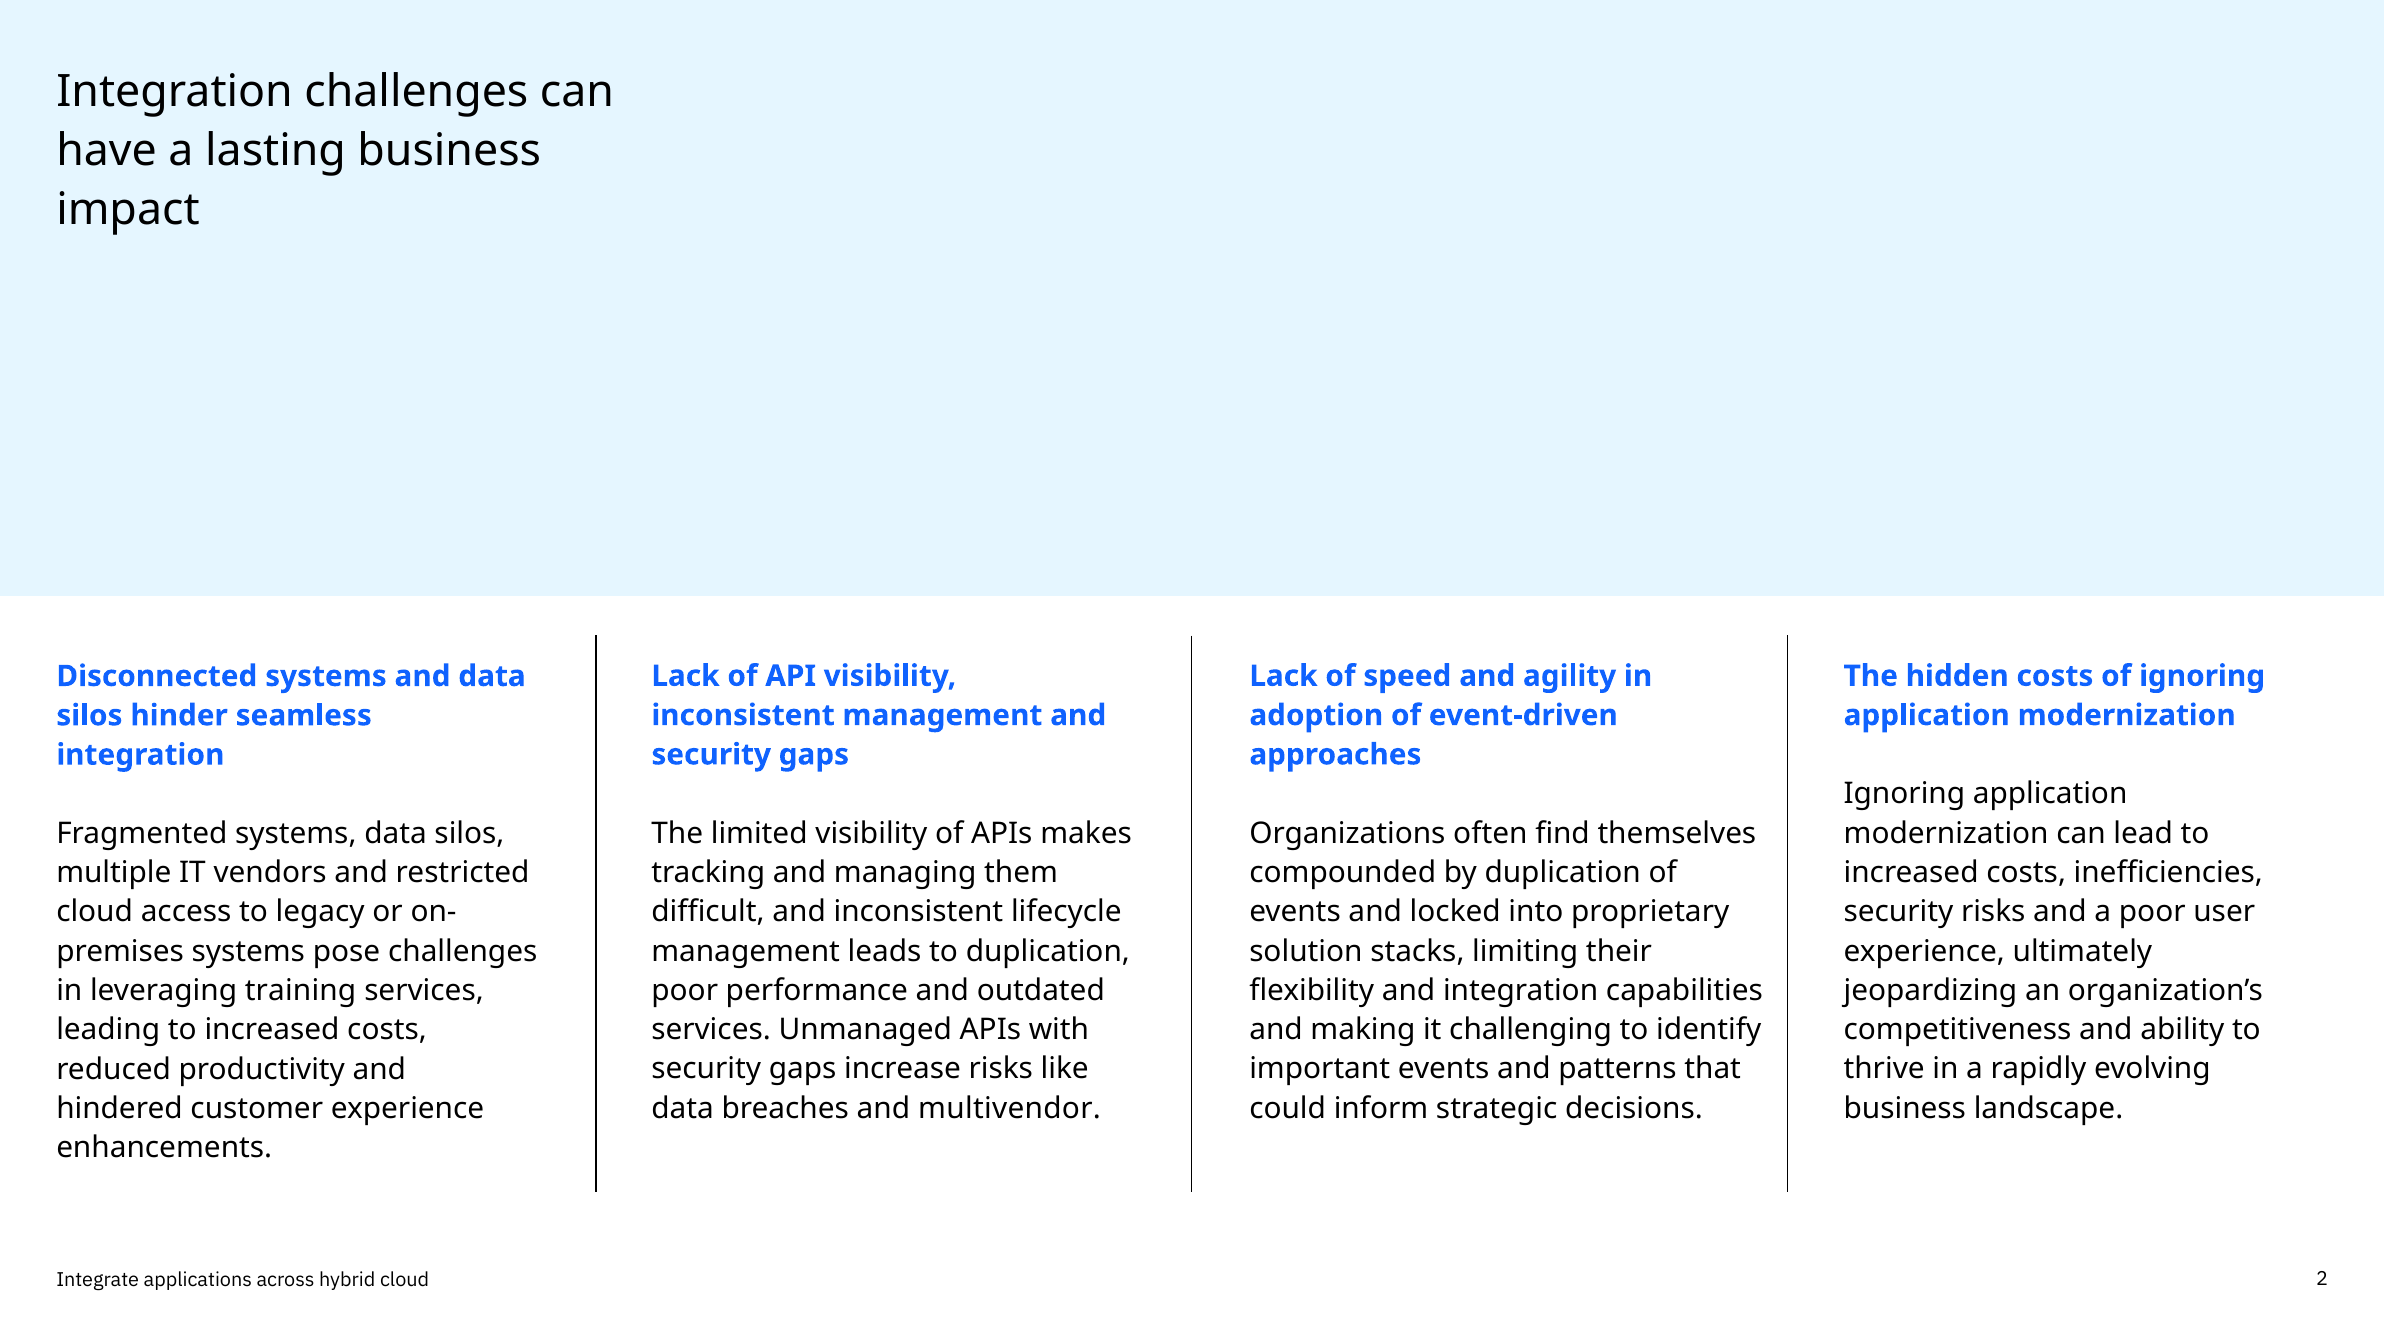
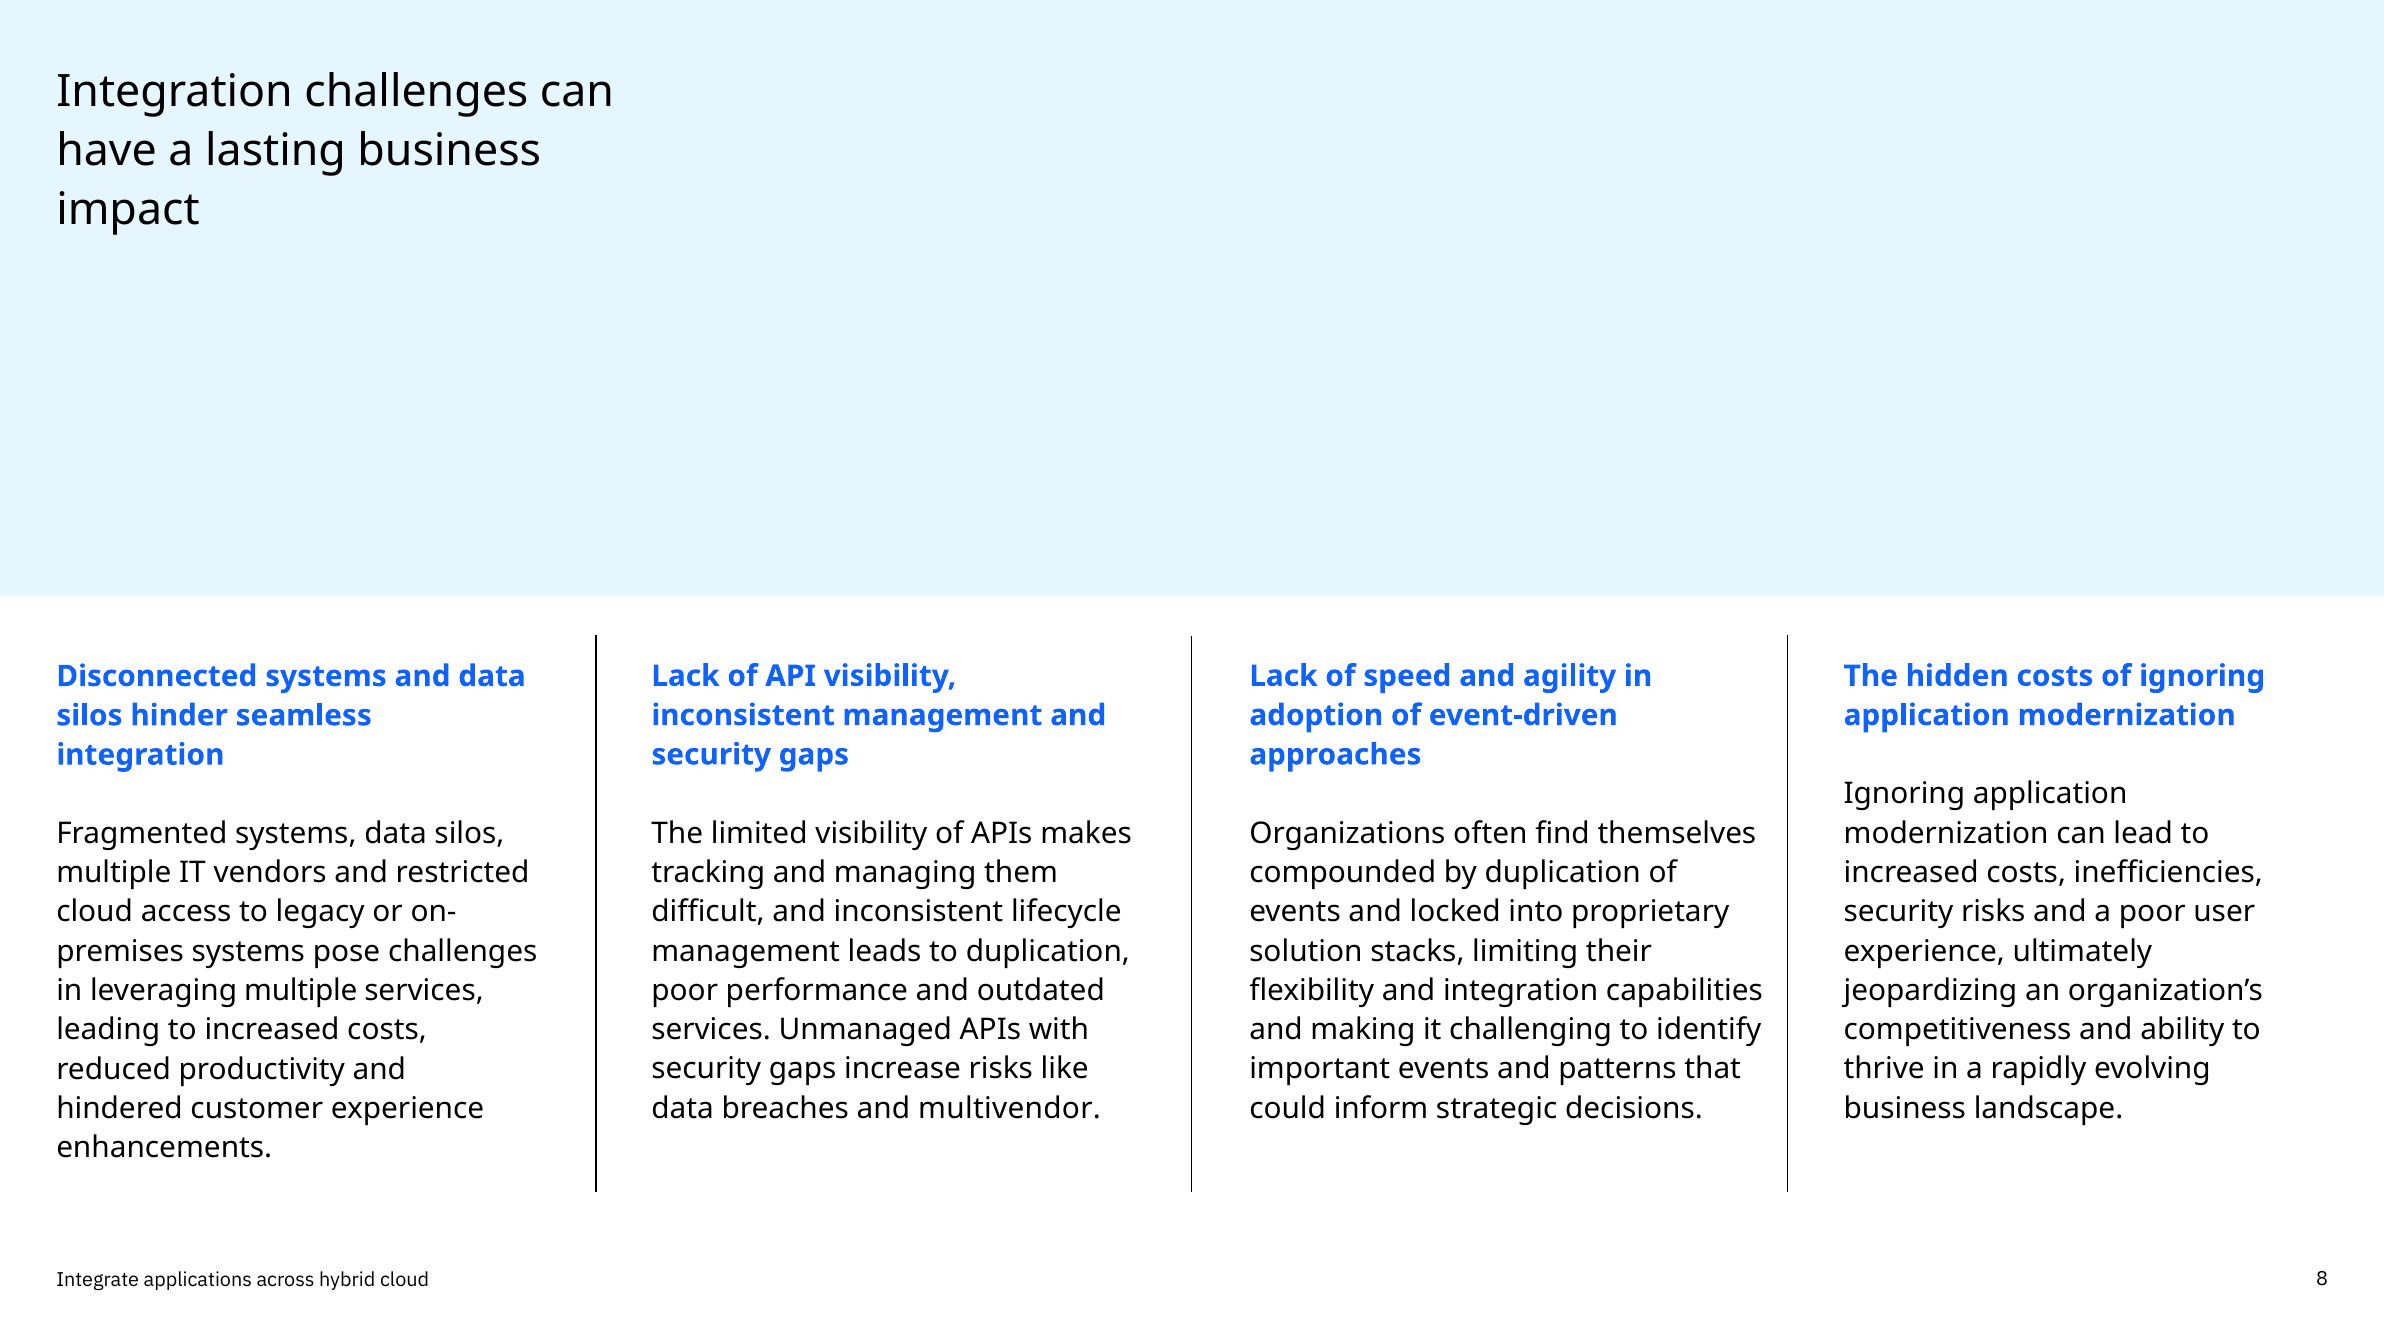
leveraging training: training -> multiple (301, 991)
2: 2 -> 8 (2322, 1278)
